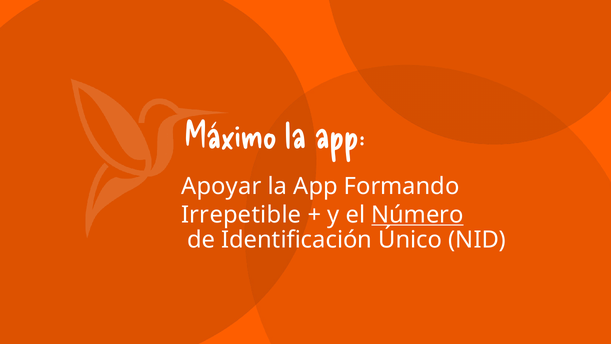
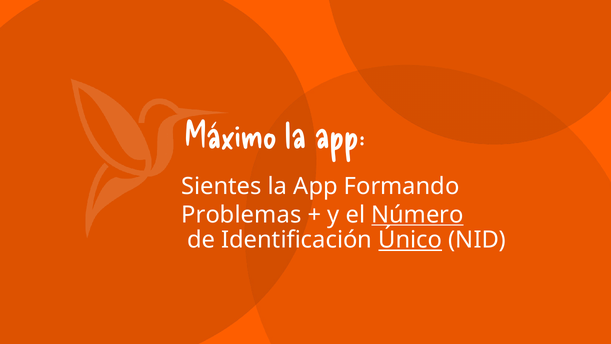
Apoyar: Apoyar -> Sientes (221, 186)
Irrepetible: Irrepetible -> Problemas (241, 215)
Único underline: none -> present (410, 240)
